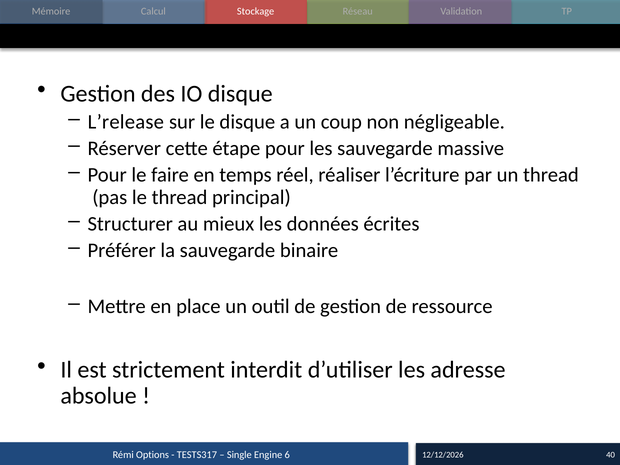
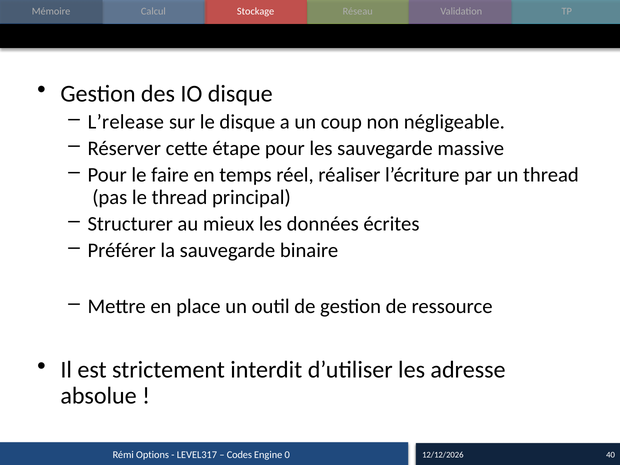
TESTS317: TESTS317 -> LEVEL317 (197, 455)
Single: Single -> Codes (239, 455)
6: 6 -> 0 (287, 455)
